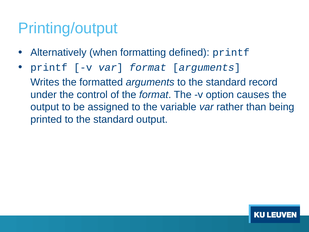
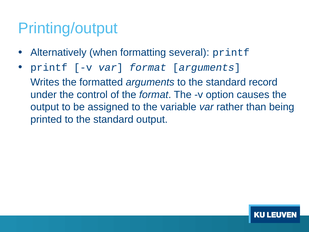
defined: defined -> several (189, 53)
